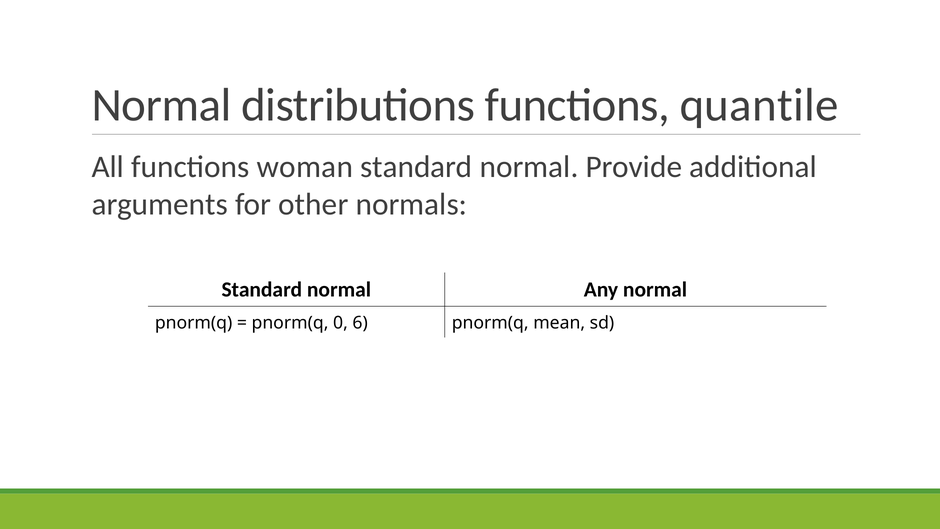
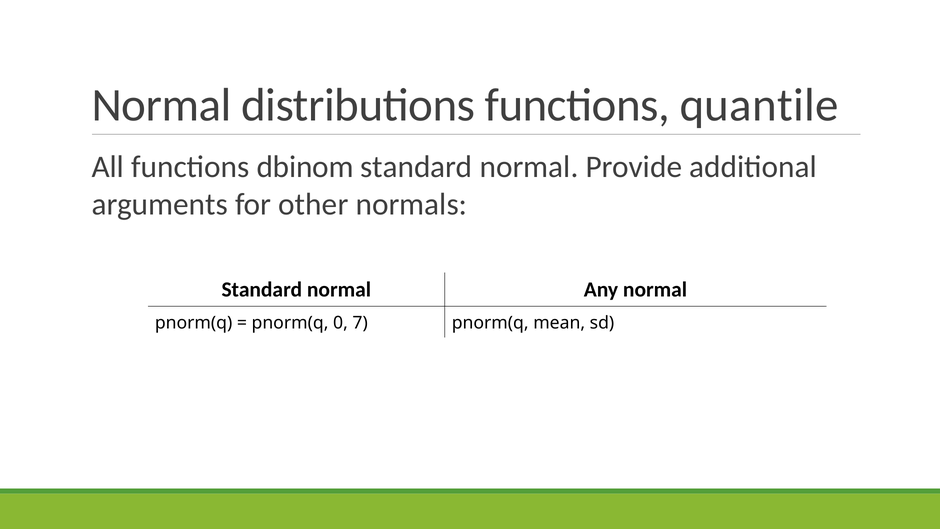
woman: woman -> dbinom (305, 167)
6: 6 -> 7 (360, 323)
